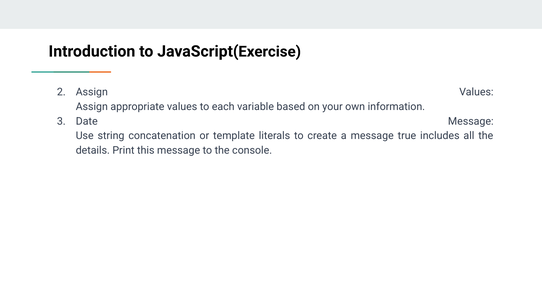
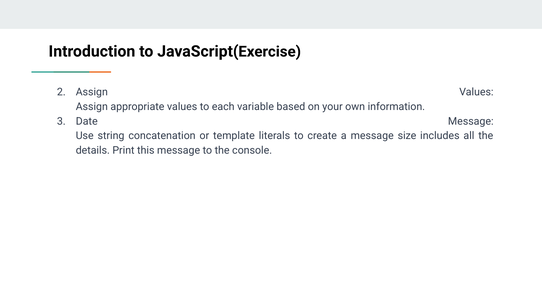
true: true -> size (407, 136)
